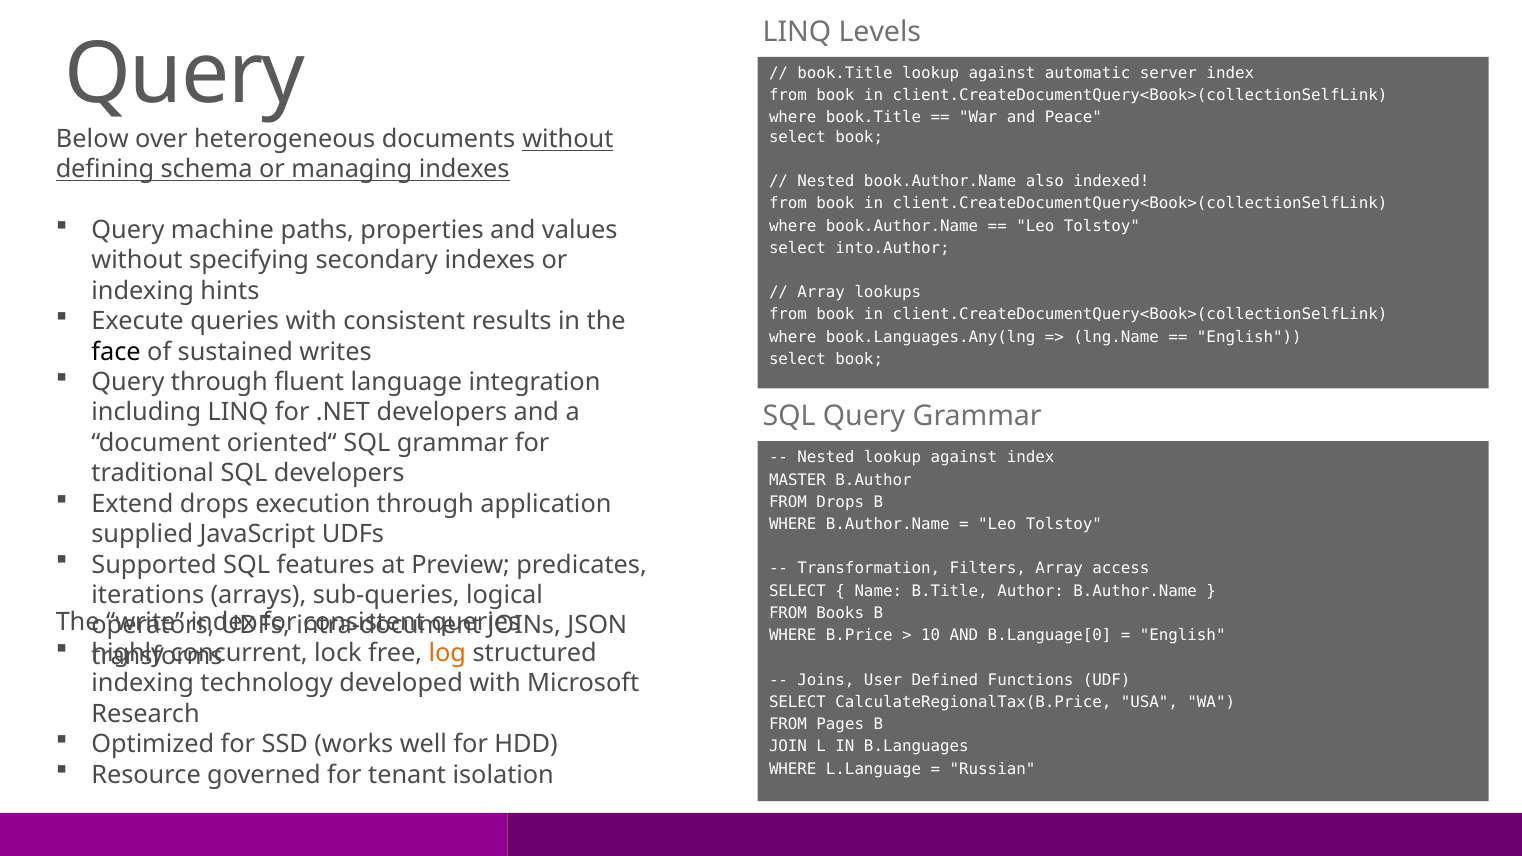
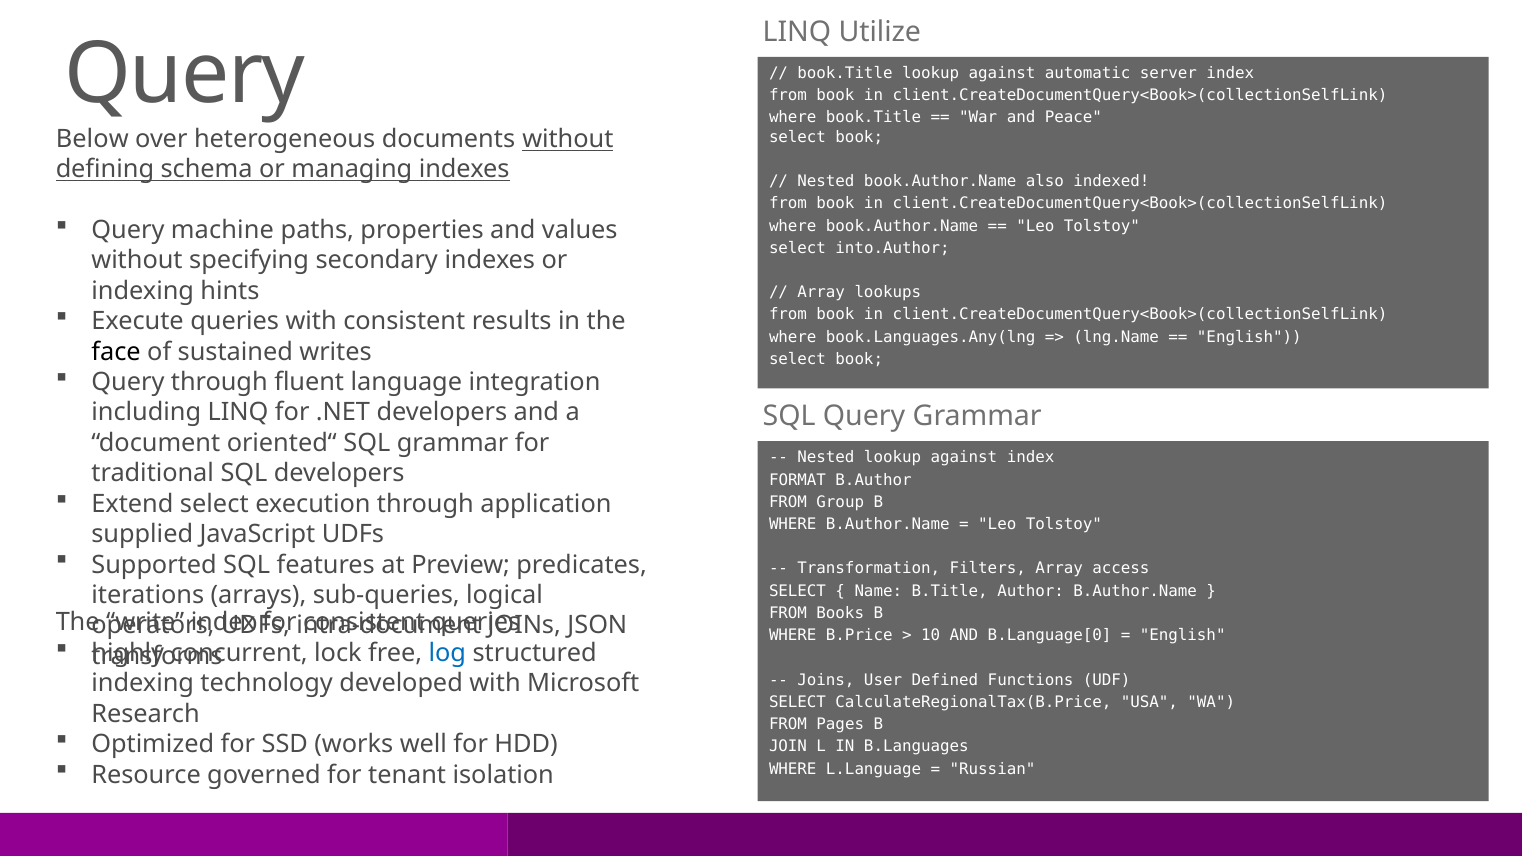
Levels: Levels -> Utilize (880, 32)
MASTER: MASTER -> FORMAT (798, 480)
Extend drops: drops -> select (214, 504)
FROM Drops: Drops -> Group (840, 502)
log colour: orange -> blue (447, 653)
